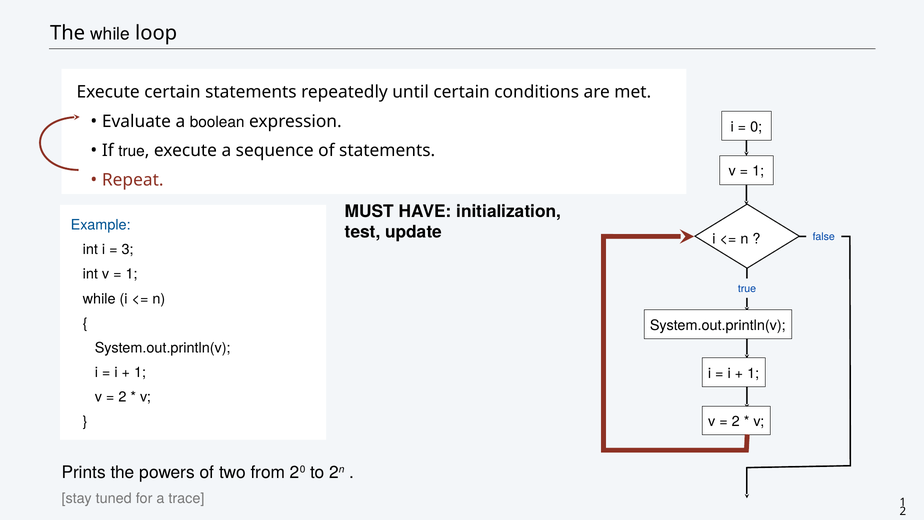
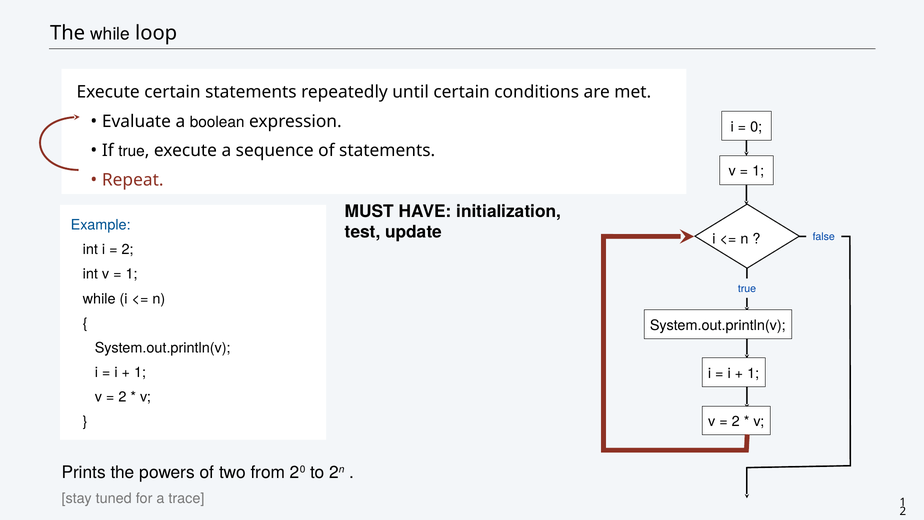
3: 3 -> 2 (128, 250)
